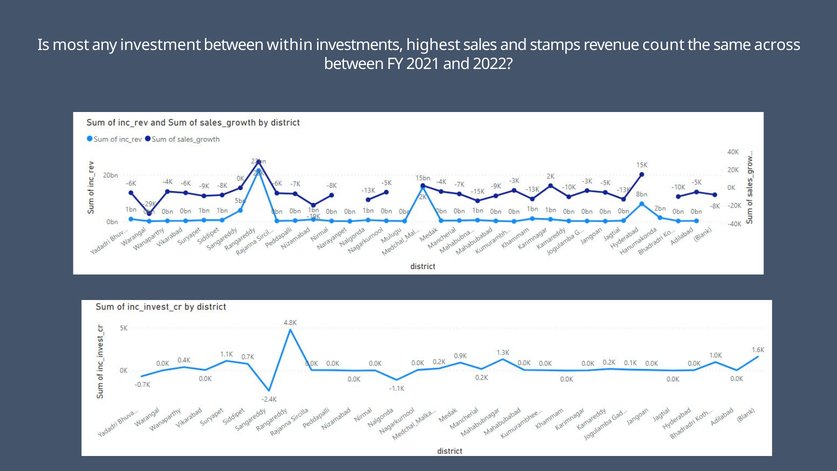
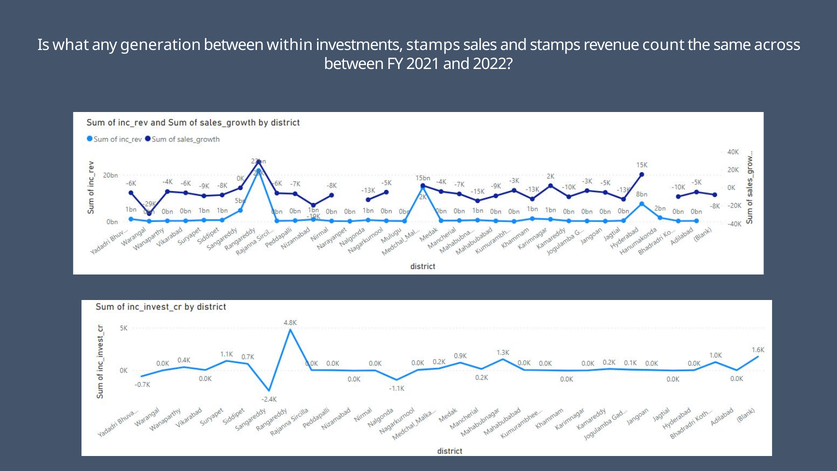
most: most -> what (71, 45)
investment: investment -> generation (161, 45)
investments highest: highest -> stamps (433, 45)
